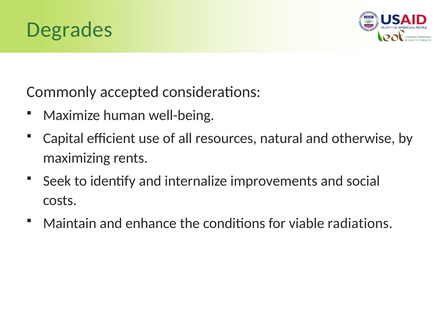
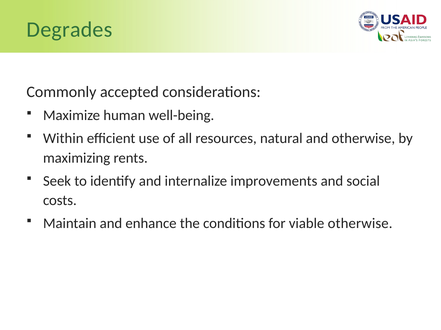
Capital: Capital -> Within (63, 139)
viable radiations: radiations -> otherwise (360, 224)
